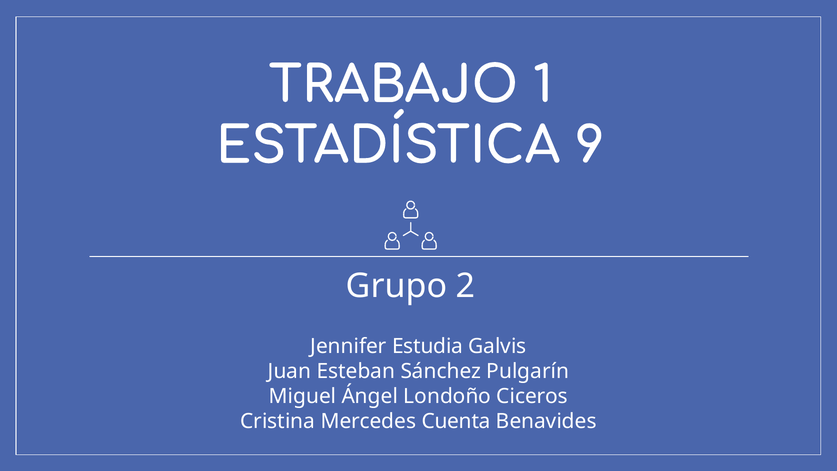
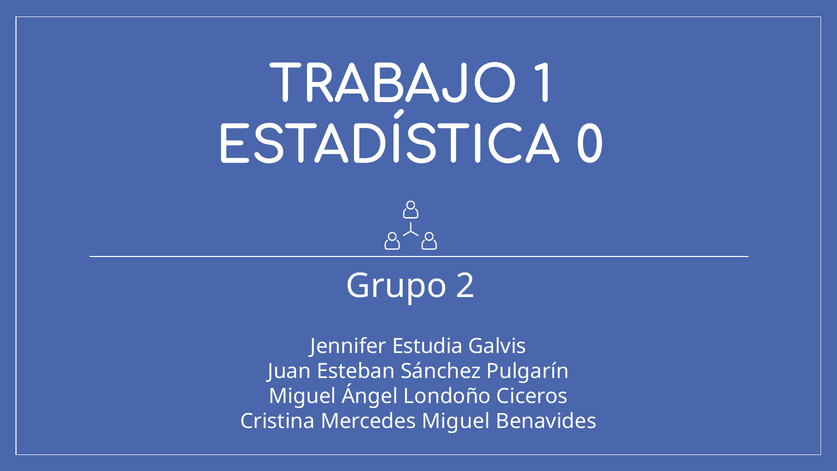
9: 9 -> 0 (590, 146)
Mercedes Cuenta: Cuenta -> Miguel (456, 421)
